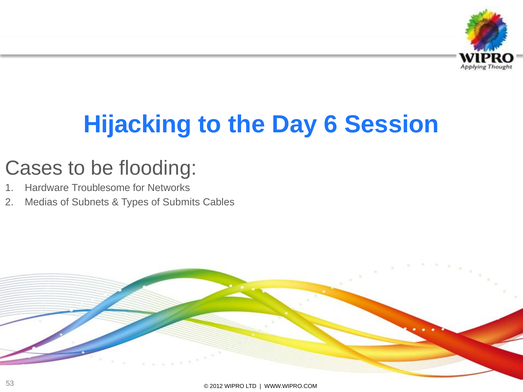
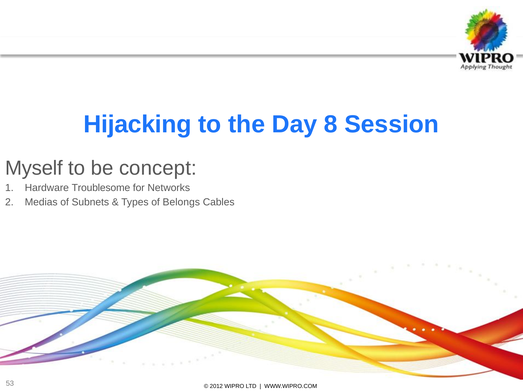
6: 6 -> 8 (331, 125)
Cases: Cases -> Myself (34, 168)
flooding: flooding -> concept (158, 168)
Submits: Submits -> Belongs (181, 202)
